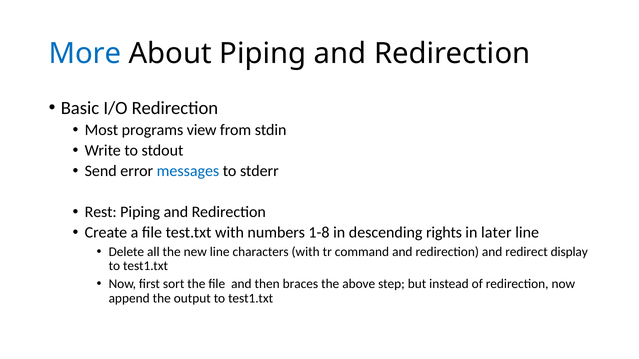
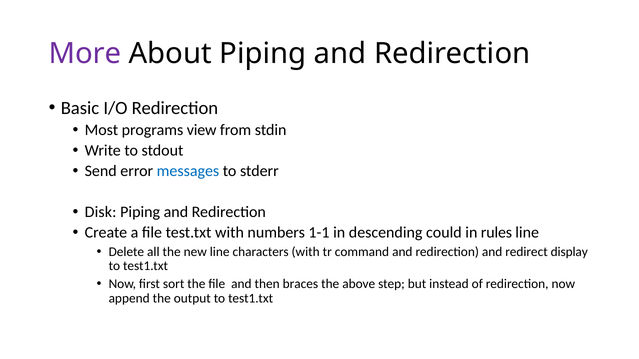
More colour: blue -> purple (85, 54)
Rest: Rest -> Disk (101, 212)
1-8: 1-8 -> 1-1 (319, 233)
rights: rights -> could (444, 233)
later: later -> rules (496, 233)
